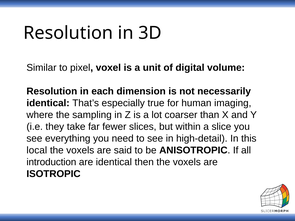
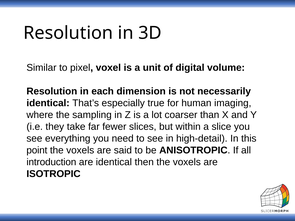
local: local -> point (37, 150)
